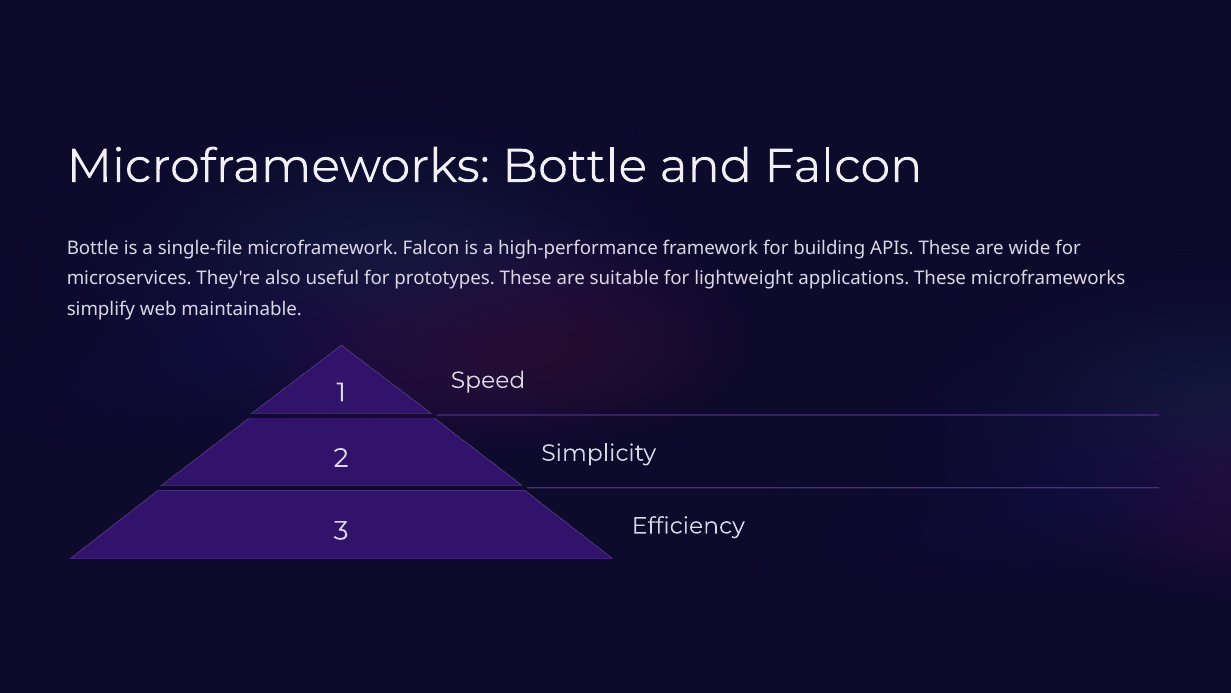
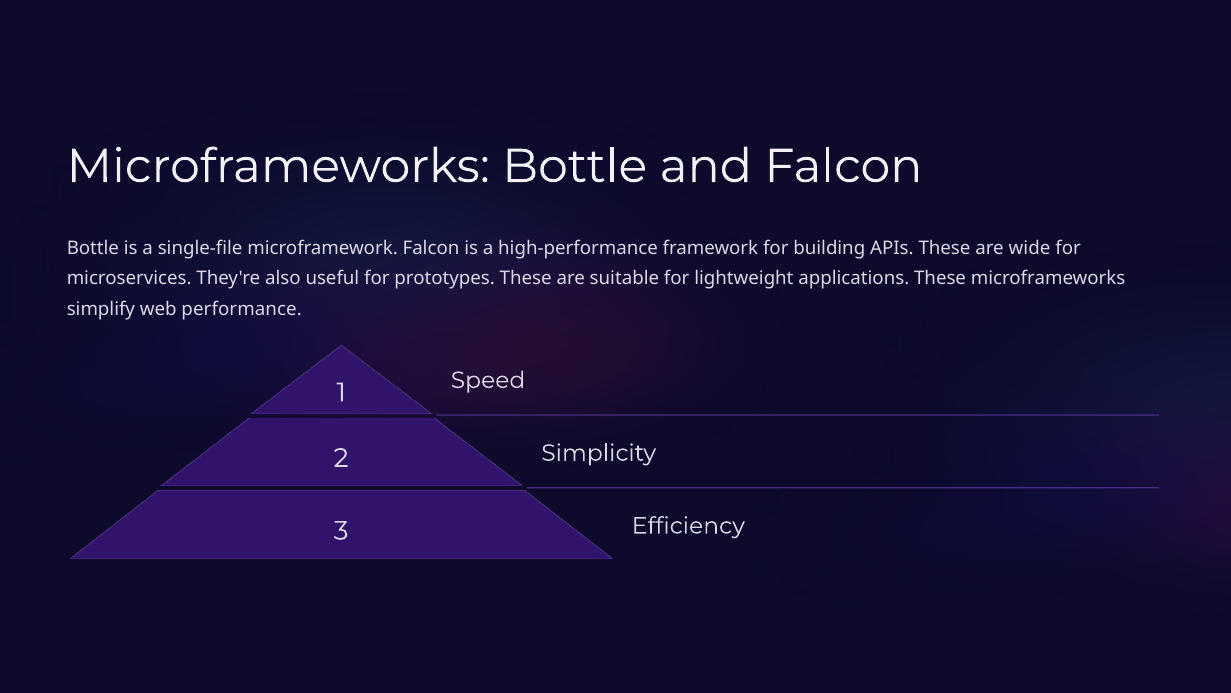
maintainable: maintainable -> performance (242, 309)
